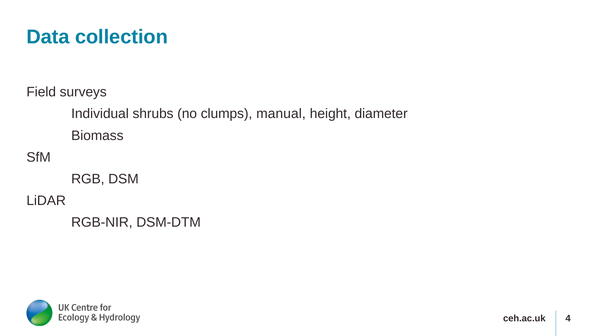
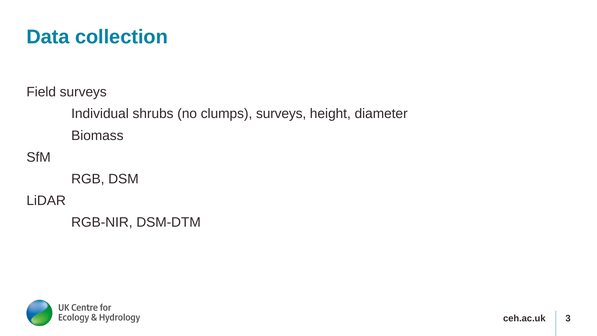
clumps manual: manual -> surveys (281, 114)
4: 4 -> 3 (568, 318)
